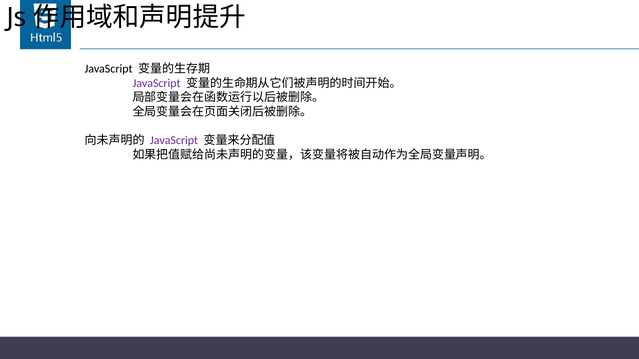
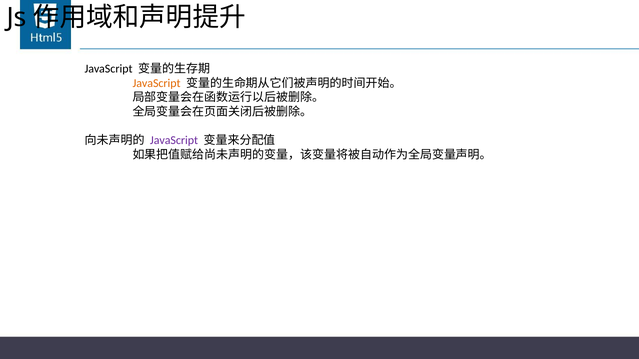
JavaScript colour: purple -> orange (157, 83)
